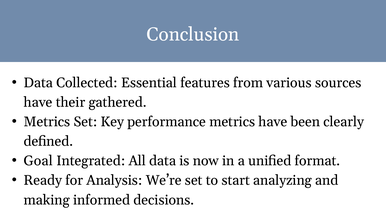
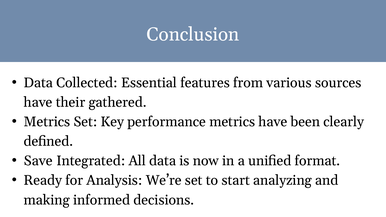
Goal: Goal -> Save (38, 161)
